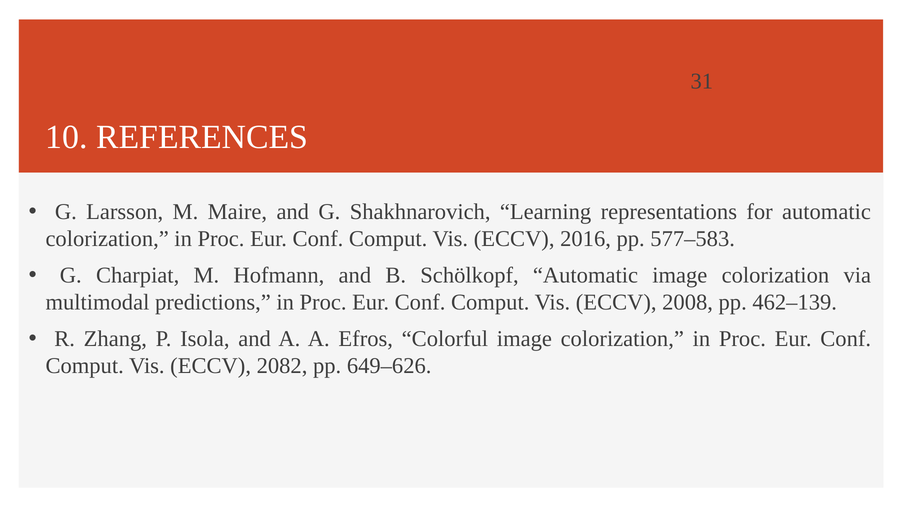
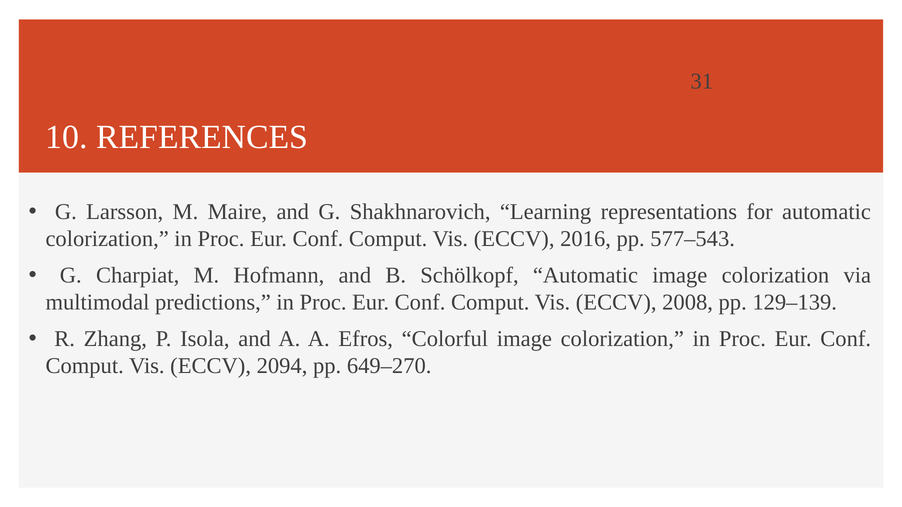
577–583: 577–583 -> 577–543 (693, 239)
462–139: 462–139 -> 129–139 (795, 303)
2082: 2082 -> 2094 (282, 366)
649–626: 649–626 -> 649–270 (389, 366)
